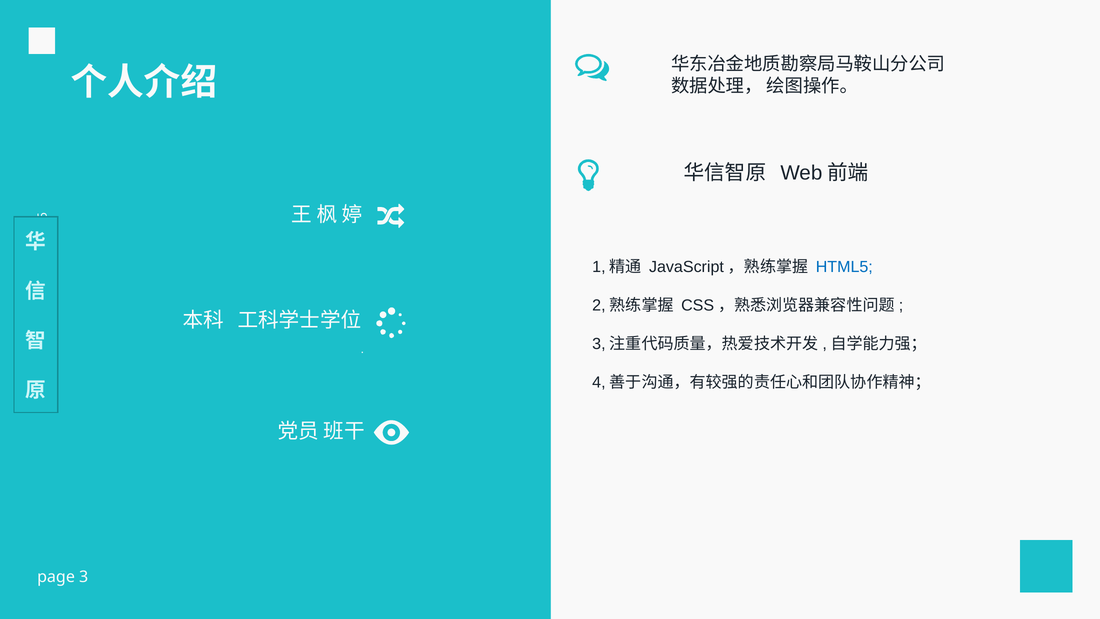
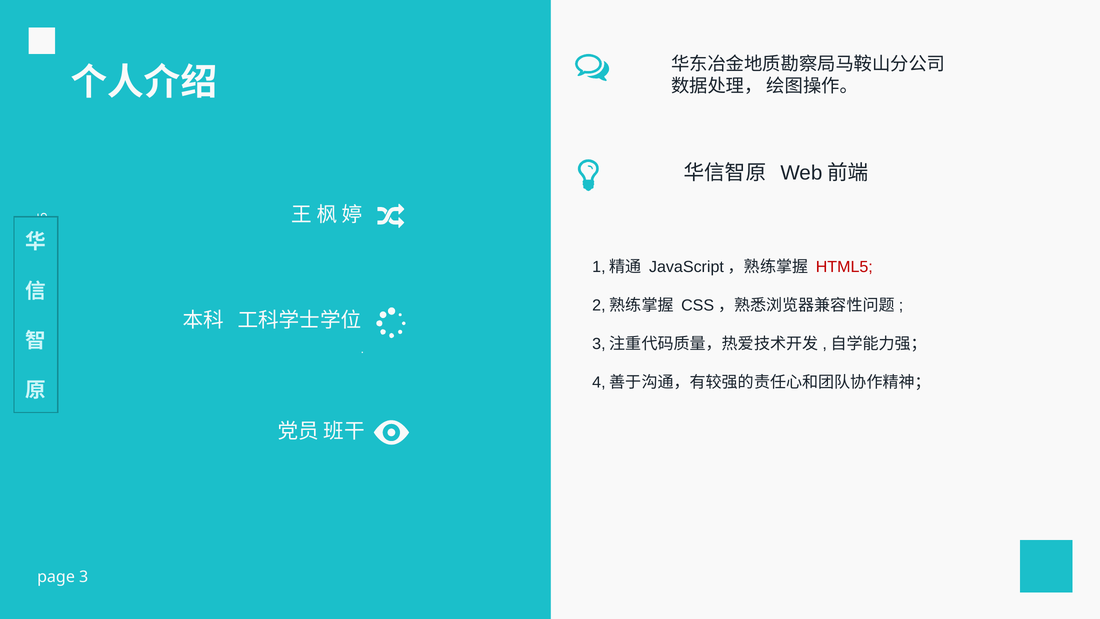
HTML5 colour: blue -> red (844, 267)
